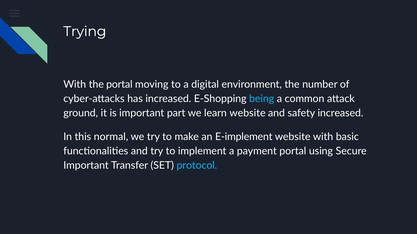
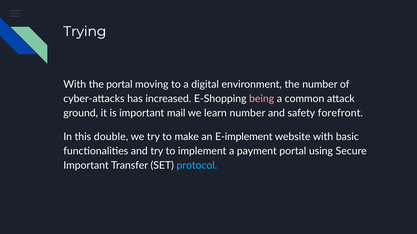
being colour: light blue -> pink (262, 99)
part: part -> mail (176, 113)
learn website: website -> number (248, 113)
safety increased: increased -> forefront (340, 113)
normal: normal -> double (111, 137)
